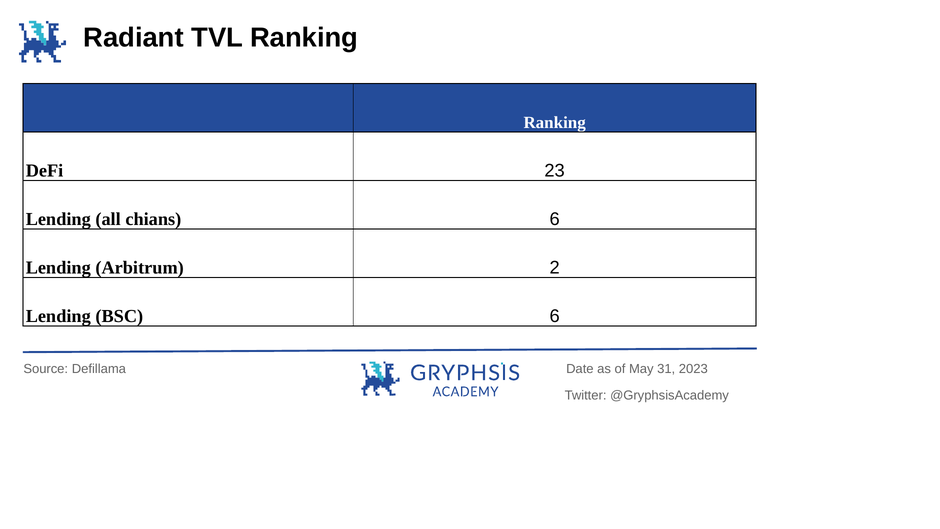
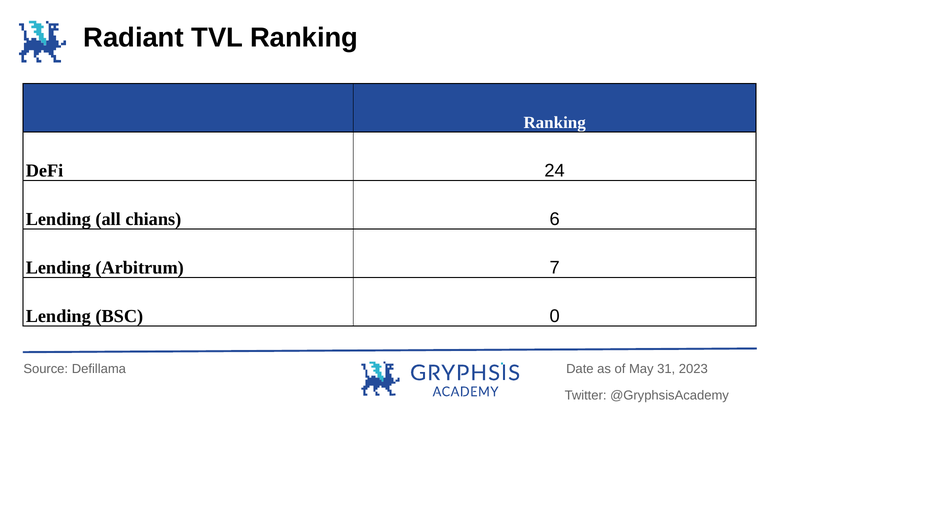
23: 23 -> 24 (555, 171)
2: 2 -> 7 (555, 267)
BSC 6: 6 -> 0 (555, 316)
